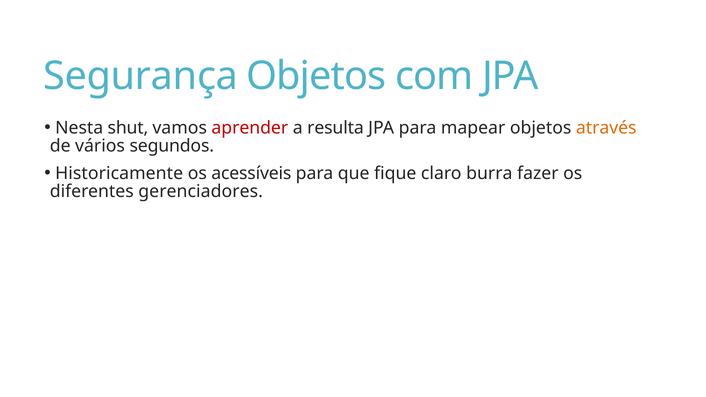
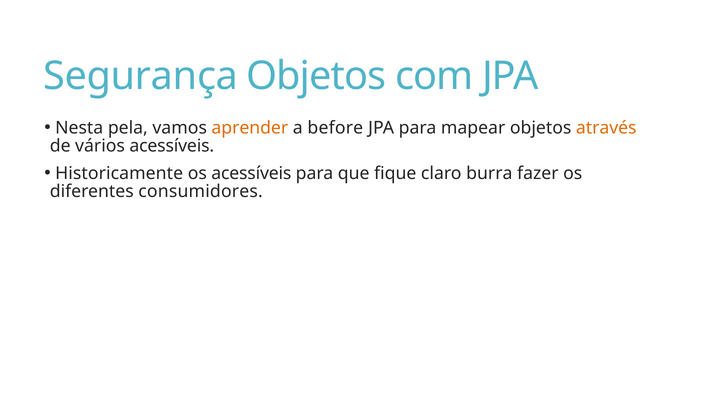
shut: shut -> pela (128, 128)
aprender colour: red -> orange (250, 128)
resulta: resulta -> before (335, 128)
vários segundos: segundos -> acessíveis (172, 146)
gerenciadores: gerenciadores -> consumidores (201, 191)
